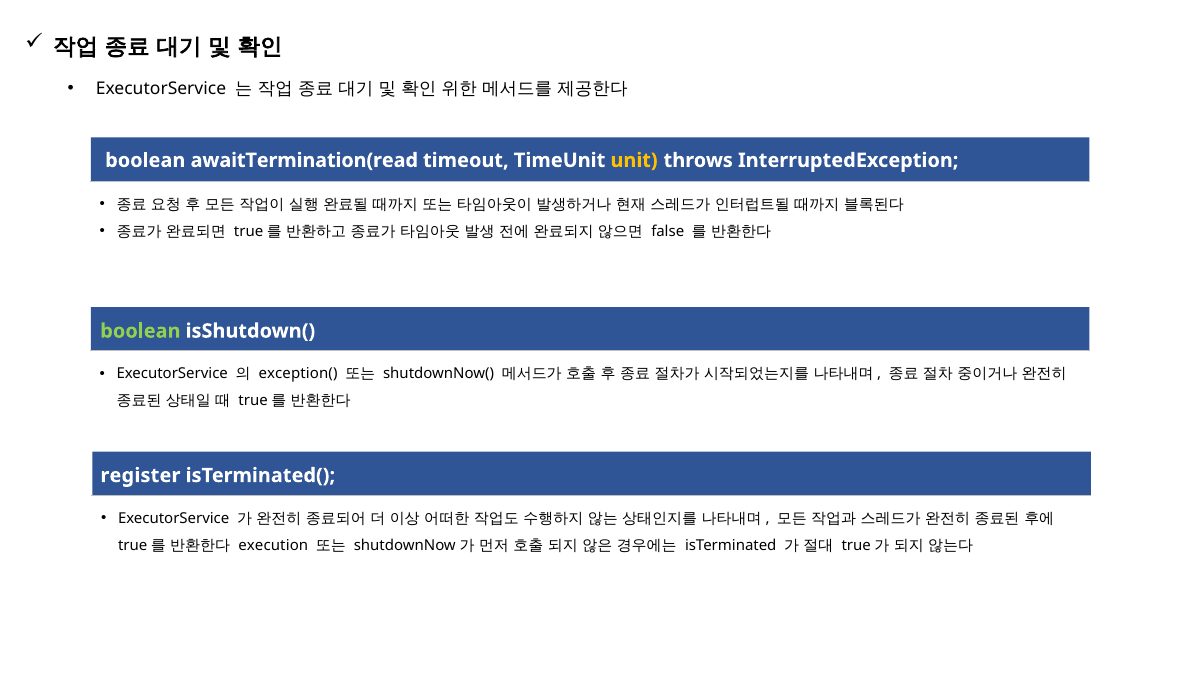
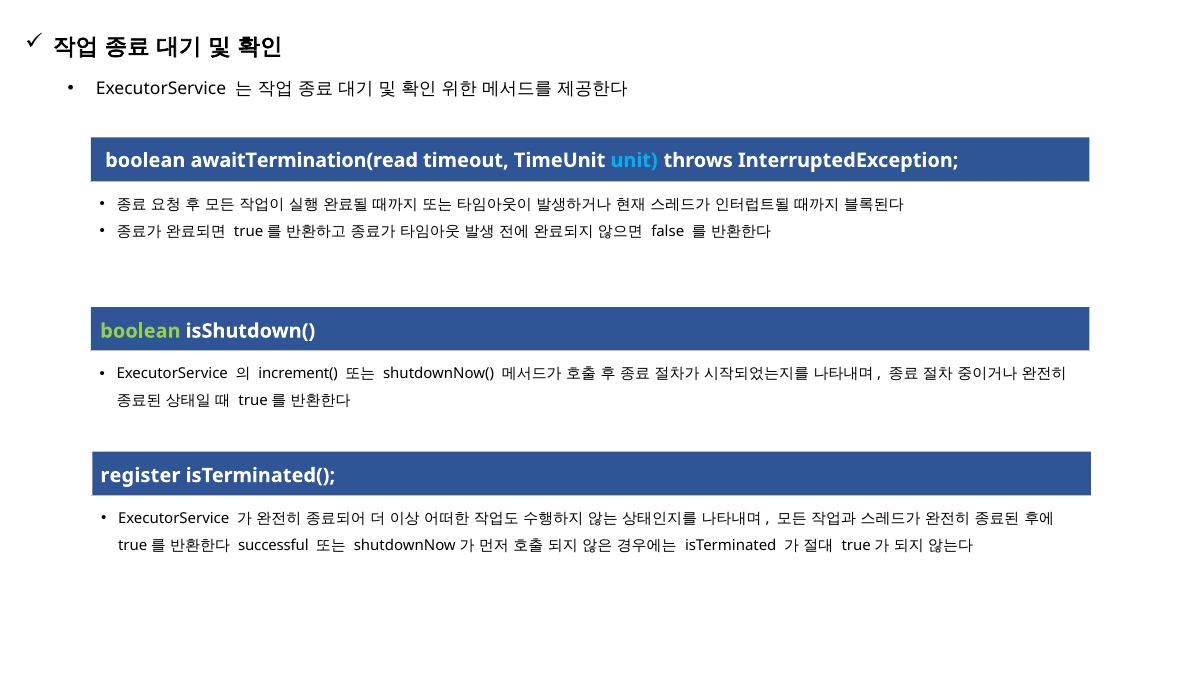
unit colour: yellow -> light blue (634, 160)
exception(: exception( -> increment( (298, 374)
execution: execution -> successful (273, 546)
